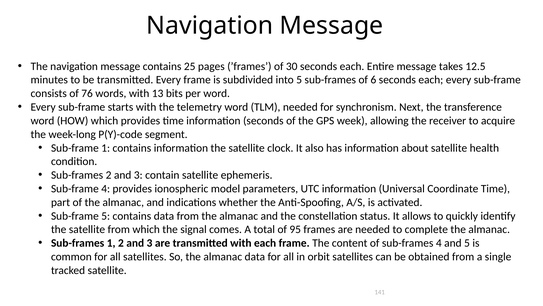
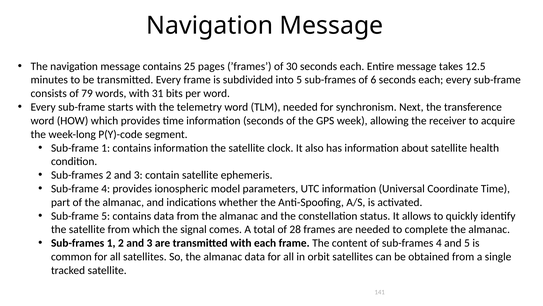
76: 76 -> 79 (87, 93)
13: 13 -> 31 (158, 93)
95: 95 -> 28 (295, 229)
